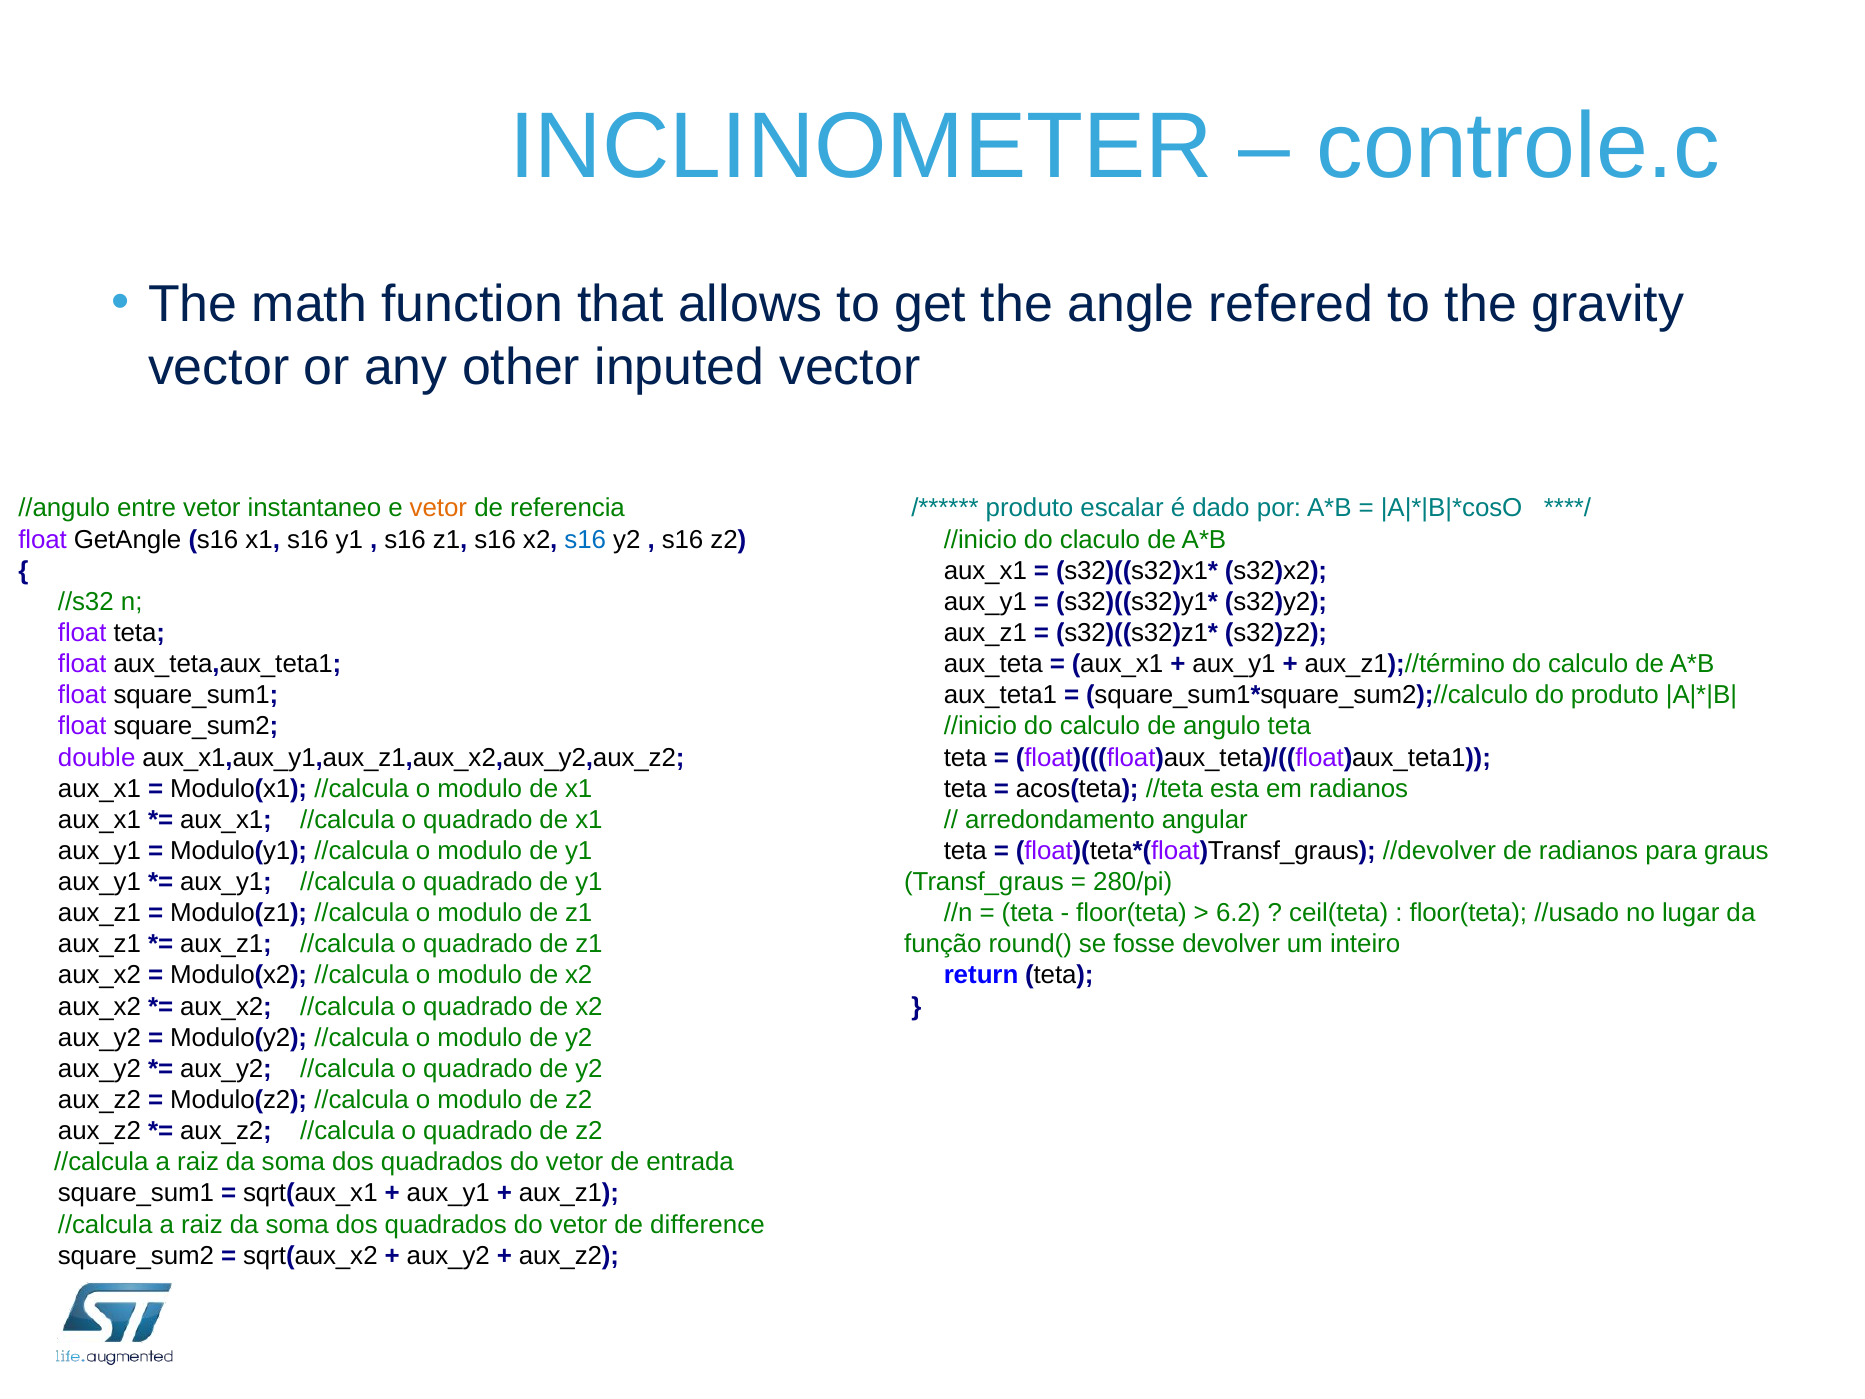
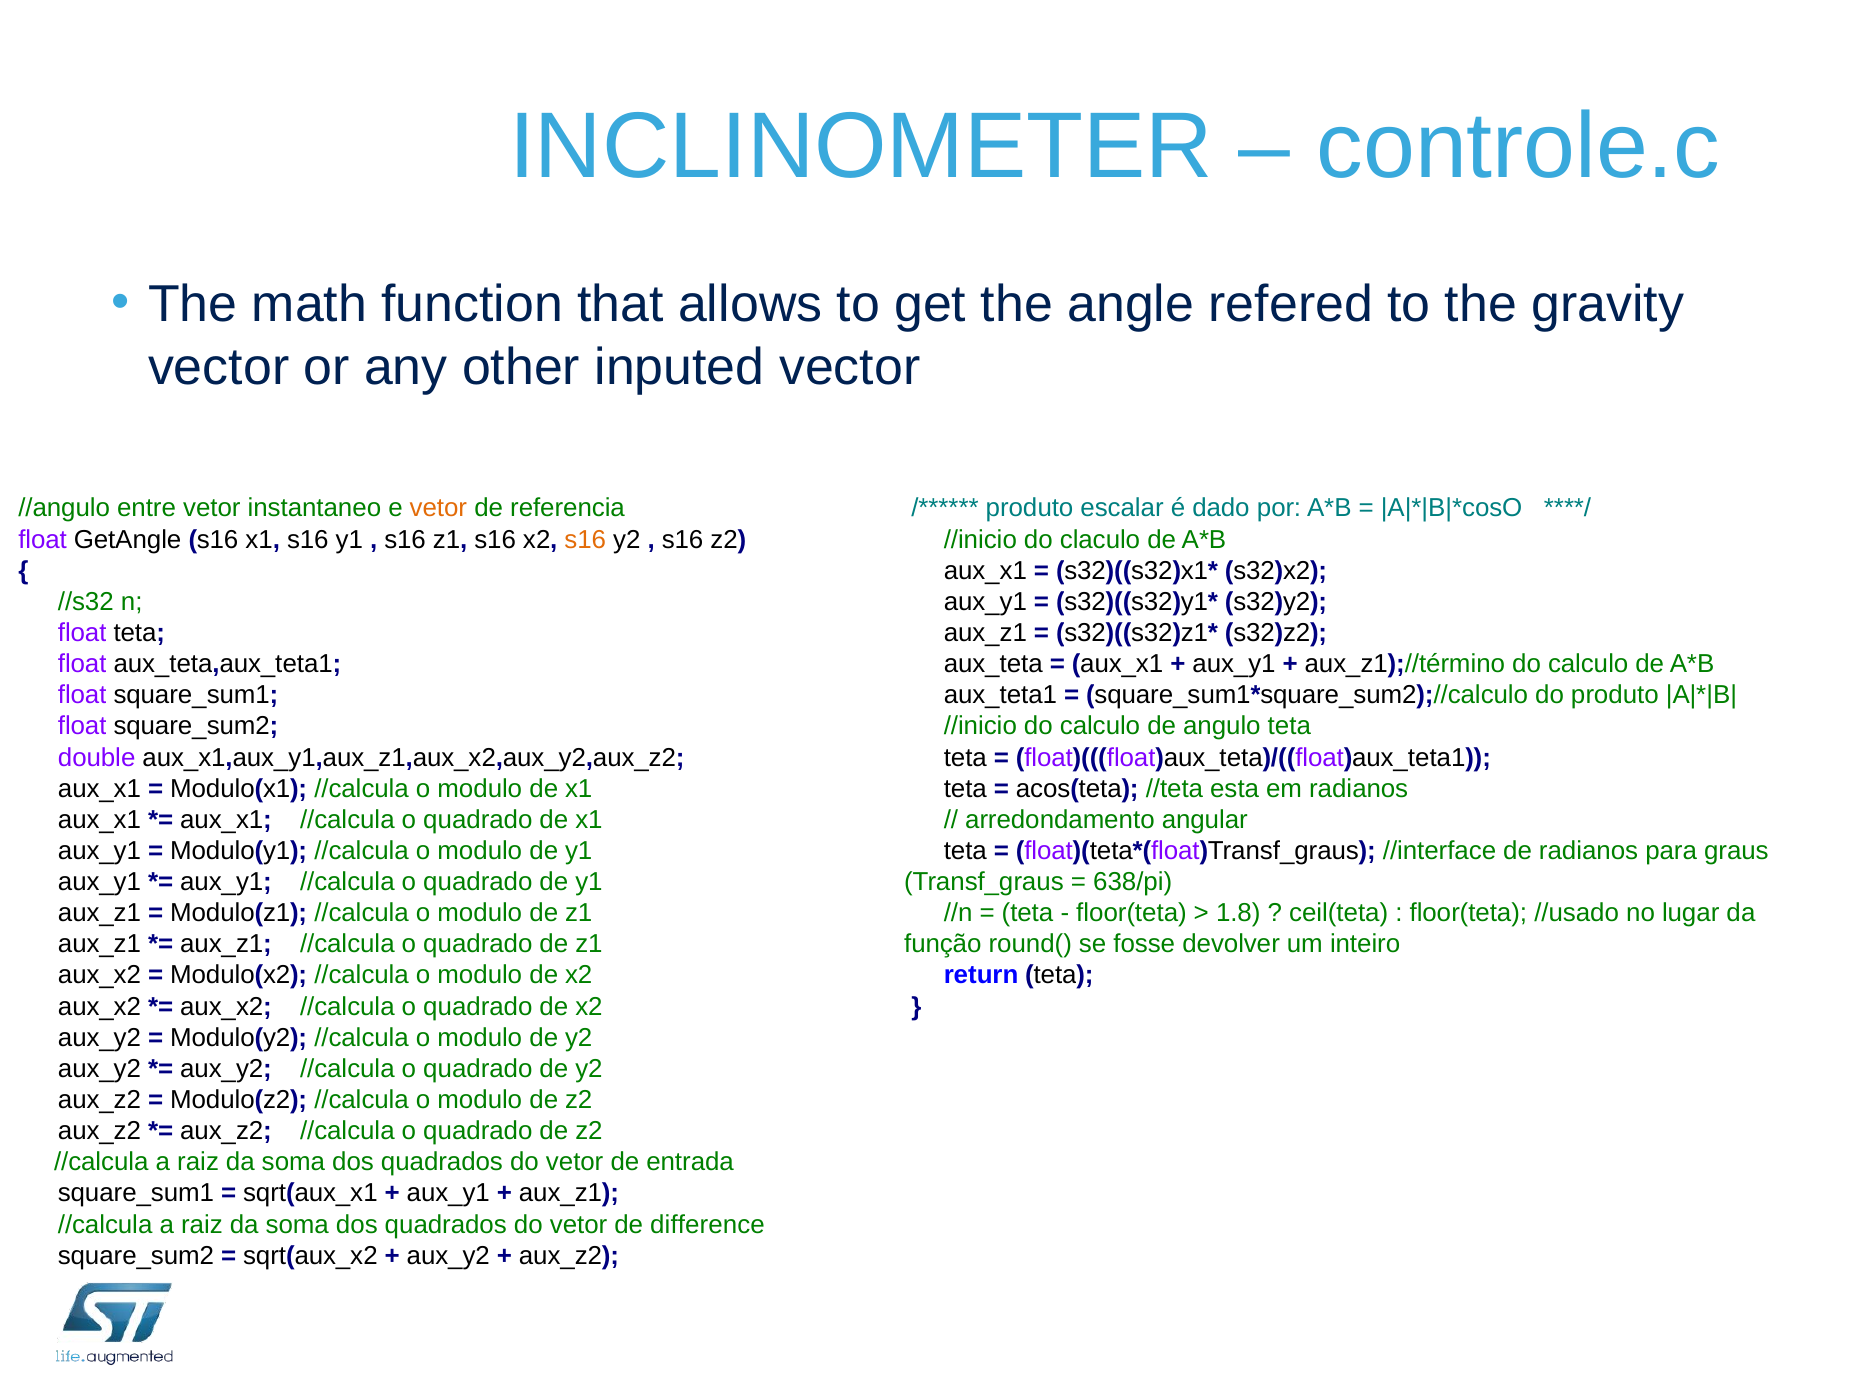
s16 colour: blue -> orange (585, 539)
//devolver: //devolver -> //interface (1440, 851)
280/pi: 280/pi -> 638/pi (1133, 882)
6.2: 6.2 -> 1.8 (1238, 913)
